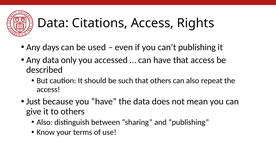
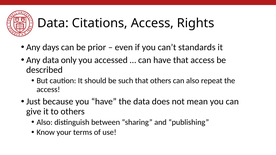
used: used -> prior (97, 47)
can’t publishing: publishing -> standards (197, 47)
